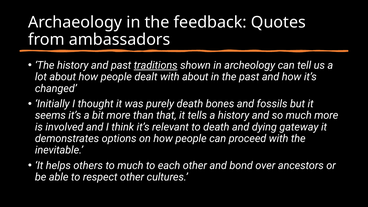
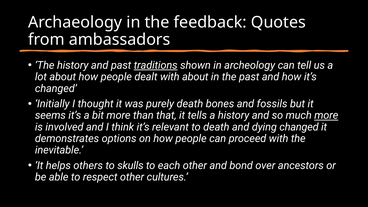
more underline: none -> present (326, 115)
dying gateway: gateway -> changed (299, 127)
to much: much -> skulls (130, 166)
